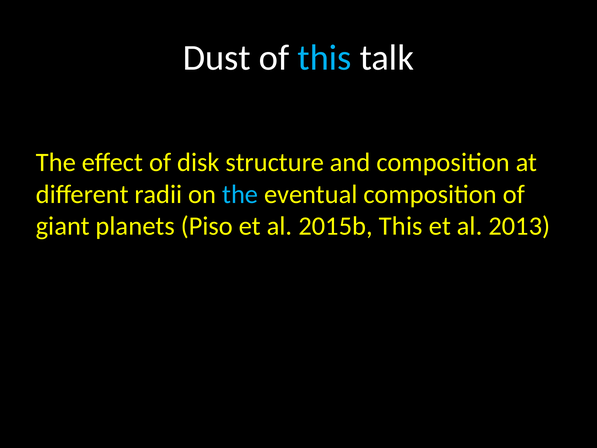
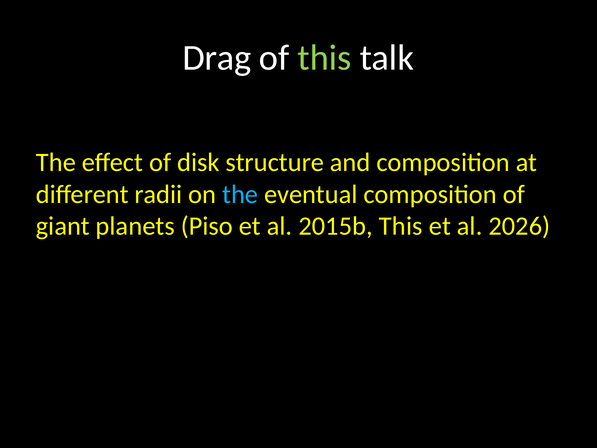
Dust: Dust -> Drag (217, 58)
this colour: light blue -> light green (325, 58)
2013: 2013 -> 2026 (519, 226)
